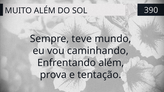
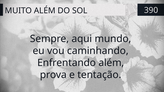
teve: teve -> aqui (82, 39)
